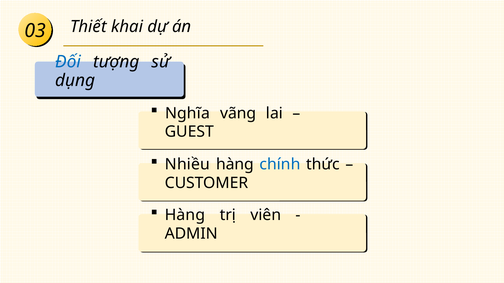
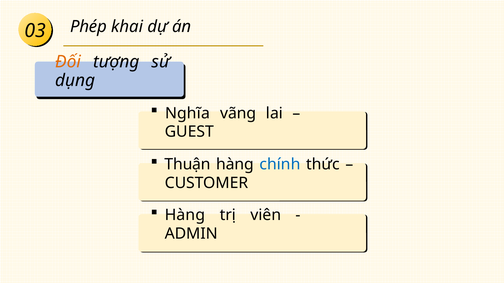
Thiết: Thiết -> Phép (88, 27)
Đối colour: blue -> orange (68, 62)
Nhiều: Nhiều -> Thuận (188, 165)
